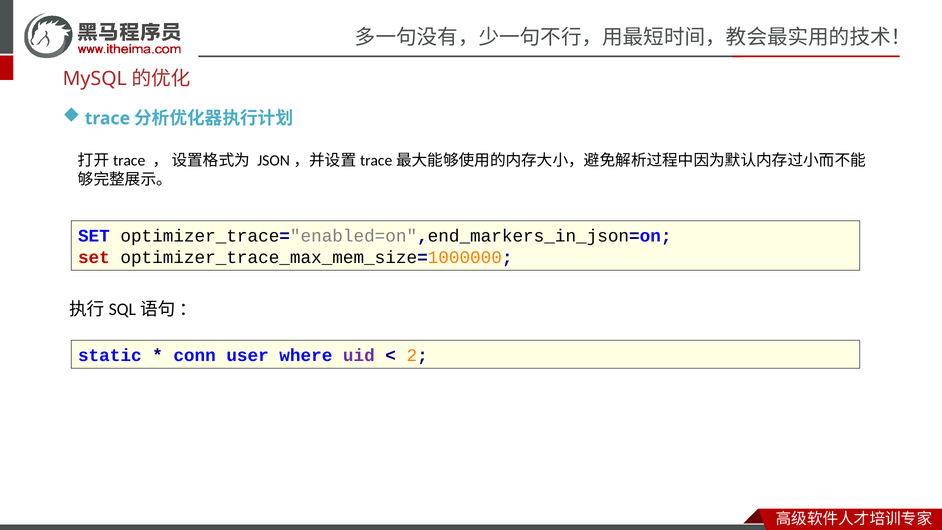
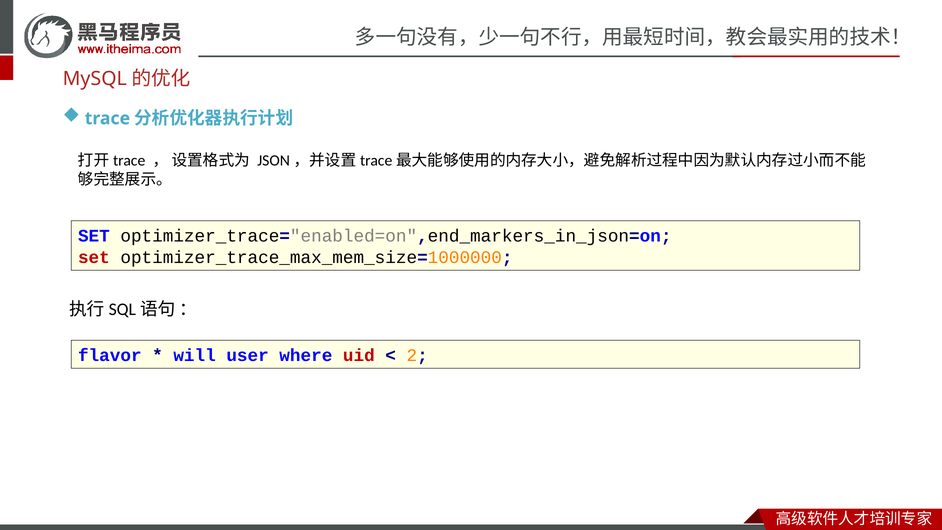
static: static -> flavor (110, 355)
conn: conn -> will (195, 355)
uid colour: purple -> red (359, 355)
